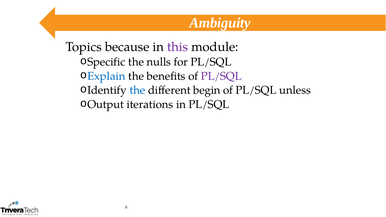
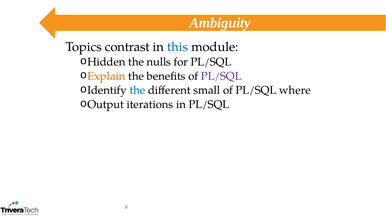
because: because -> contrast (127, 47)
this colour: purple -> blue (178, 47)
Specific: Specific -> Hidden (106, 62)
Explain colour: blue -> orange (106, 76)
begin: begin -> small (207, 90)
unless: unless -> where (295, 90)
